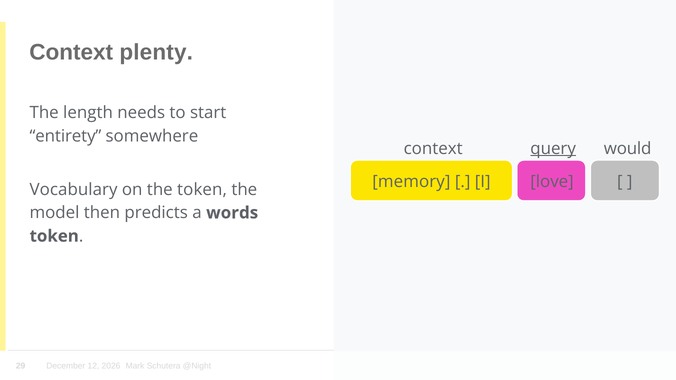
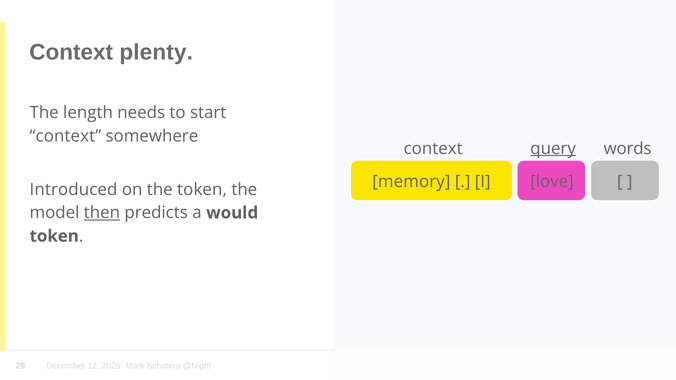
entirety: entirety -> context (65, 136)
would: would -> words (628, 149)
Vocabulary: Vocabulary -> Introduced (73, 190)
then underline: none -> present (102, 213)
words: words -> would (232, 213)
